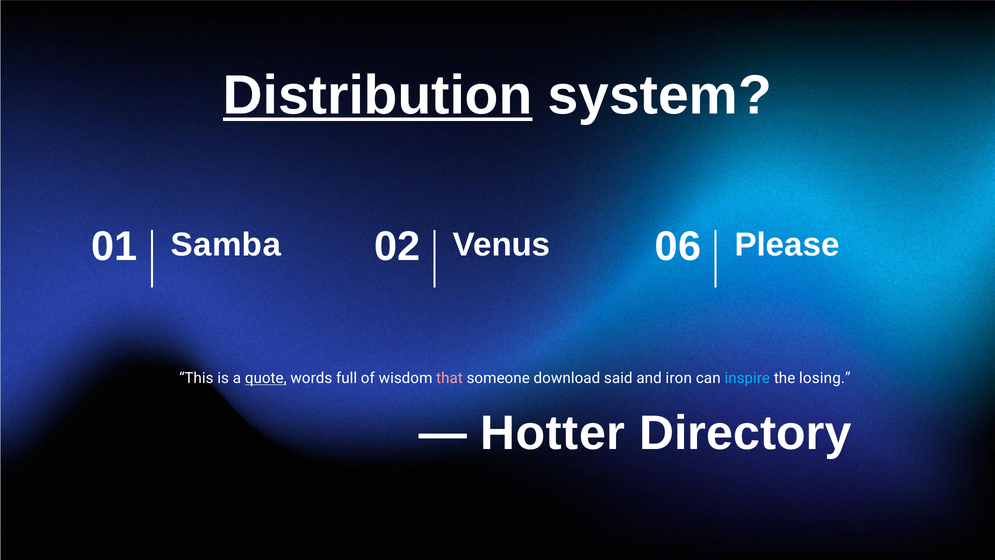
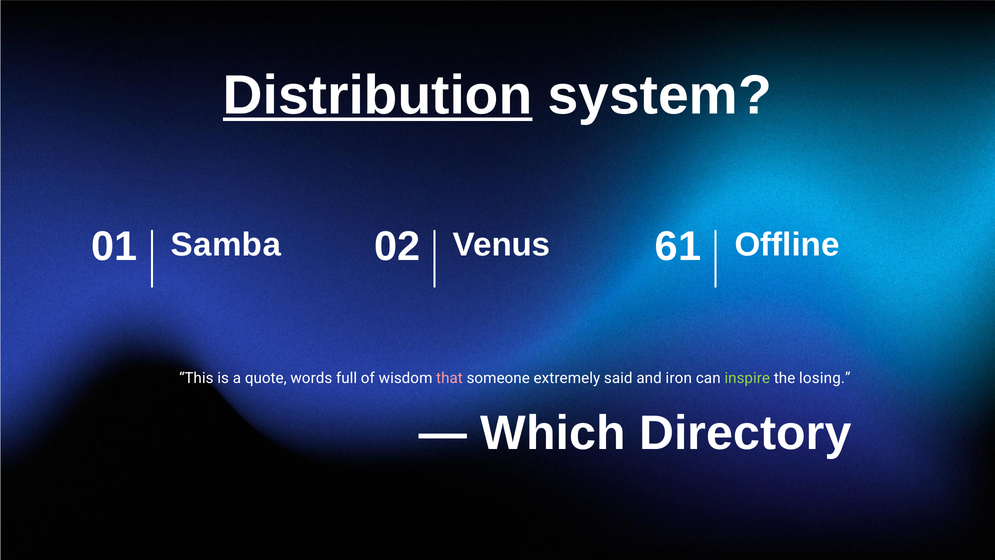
06: 06 -> 61 (678, 246)
Please: Please -> Offline (787, 244)
quote underline: present -> none (266, 378)
download: download -> extremely (567, 378)
inspire colour: light blue -> light green (747, 378)
Hotter: Hotter -> Which (553, 433)
